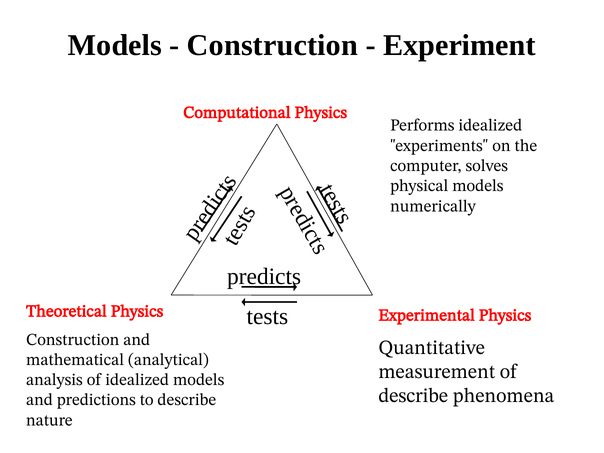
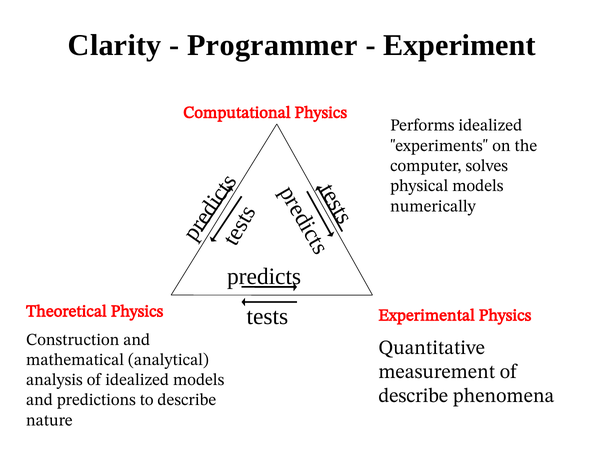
Models: Models -> Clarity (115, 45)
Construction: Construction -> Programmer (272, 45)
